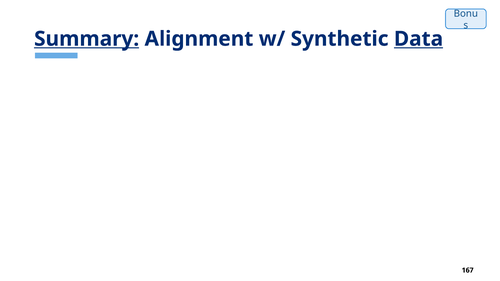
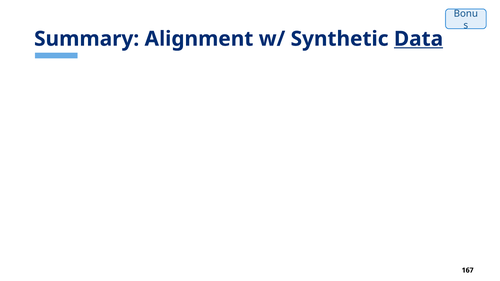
Summary underline: present -> none (87, 39)
